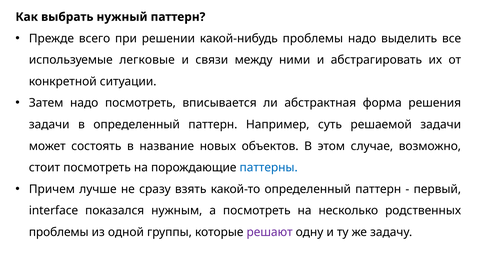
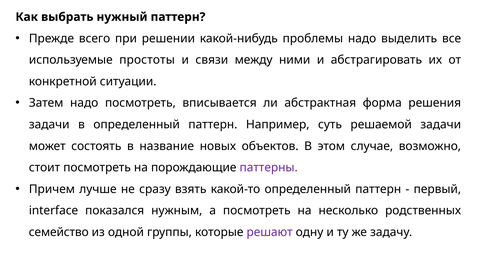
легковые: легковые -> простоты (147, 60)
паттерны colour: blue -> purple (269, 167)
проблемы: проблемы -> семейство (59, 232)
